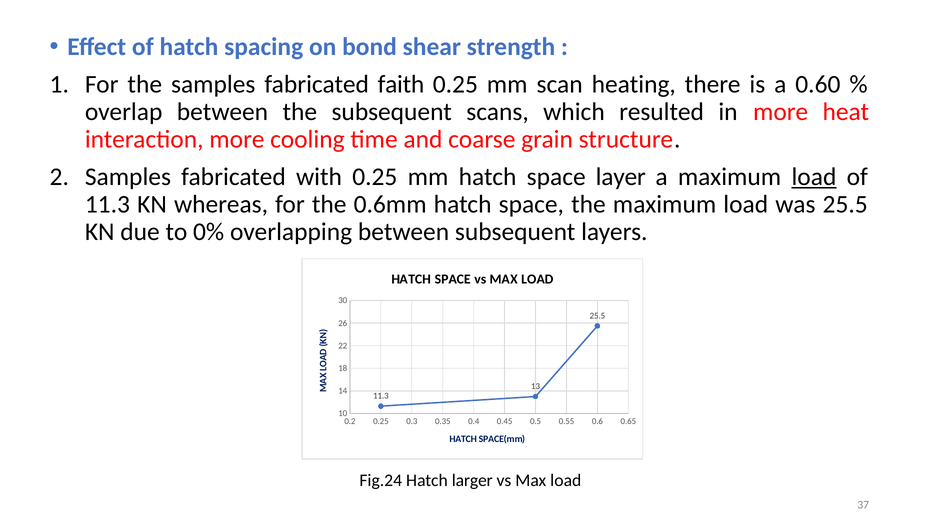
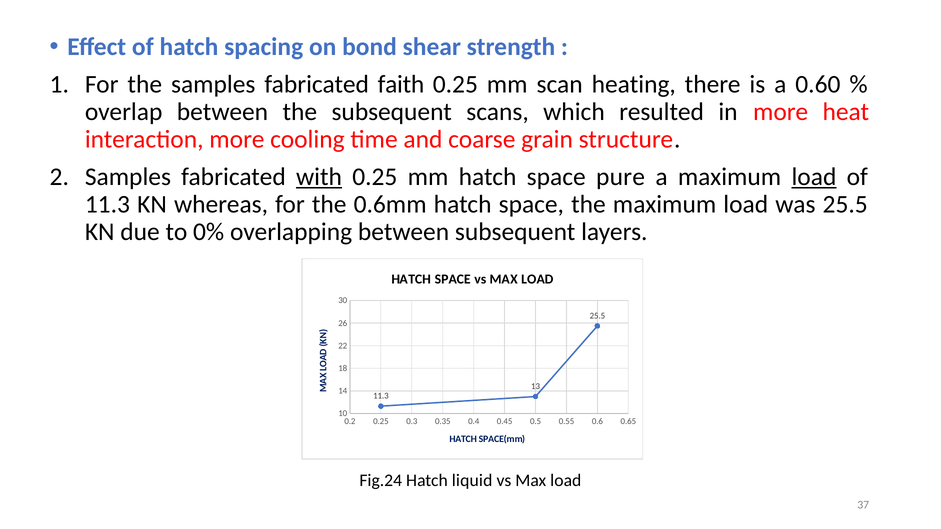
with underline: none -> present (319, 177)
layer: layer -> pure (621, 177)
larger: larger -> liquid (472, 481)
